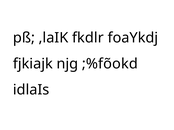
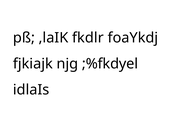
;%fõokd: ;%fõokd -> ;%fkdyel (110, 64)
